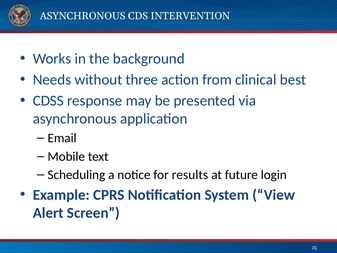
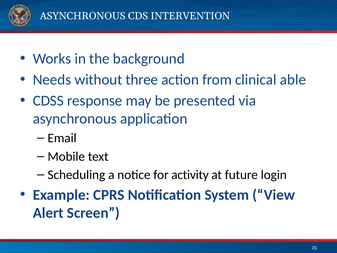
best: best -> able (293, 80)
results: results -> activity (190, 175)
